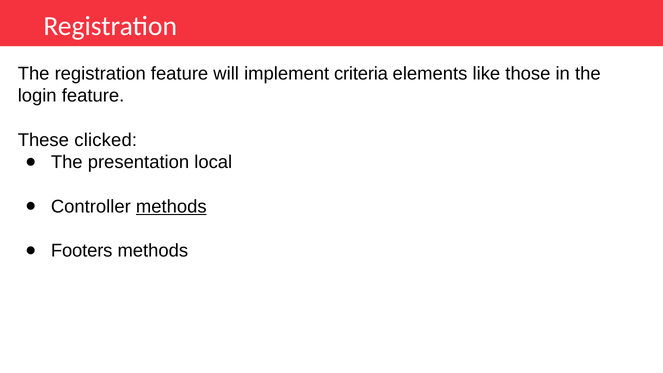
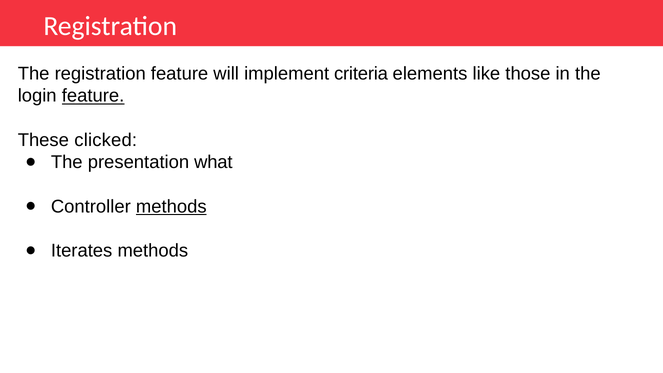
feature underline: none -> present (93, 96)
local: local -> what (213, 162)
Footers: Footers -> Iterates (82, 251)
